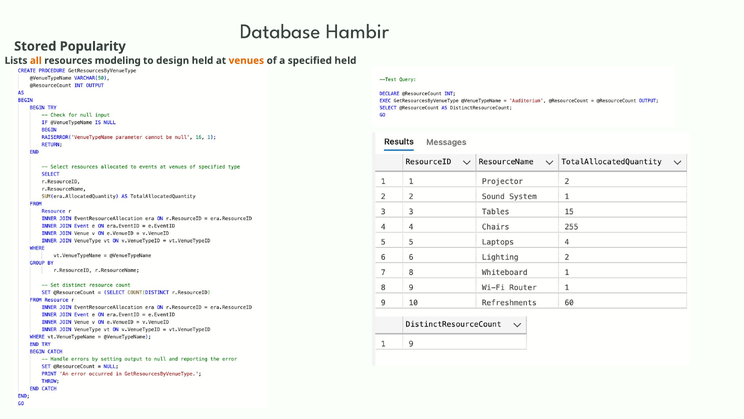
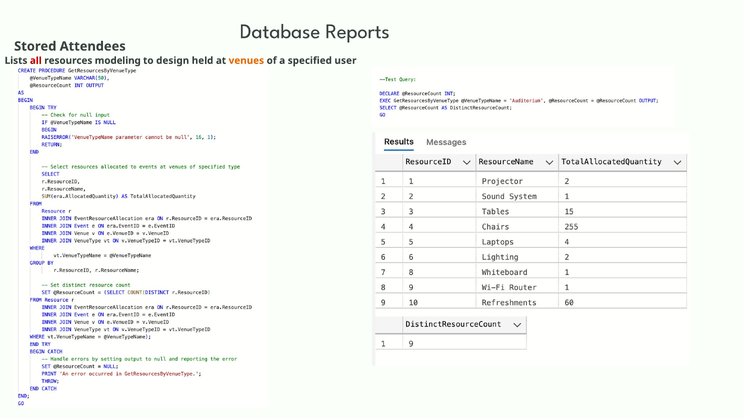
Hambir: Hambir -> Reports (358, 31)
Popularity: Popularity -> Attendees (93, 46)
all colour: orange -> red (36, 61)
specified held: held -> user (345, 61)
